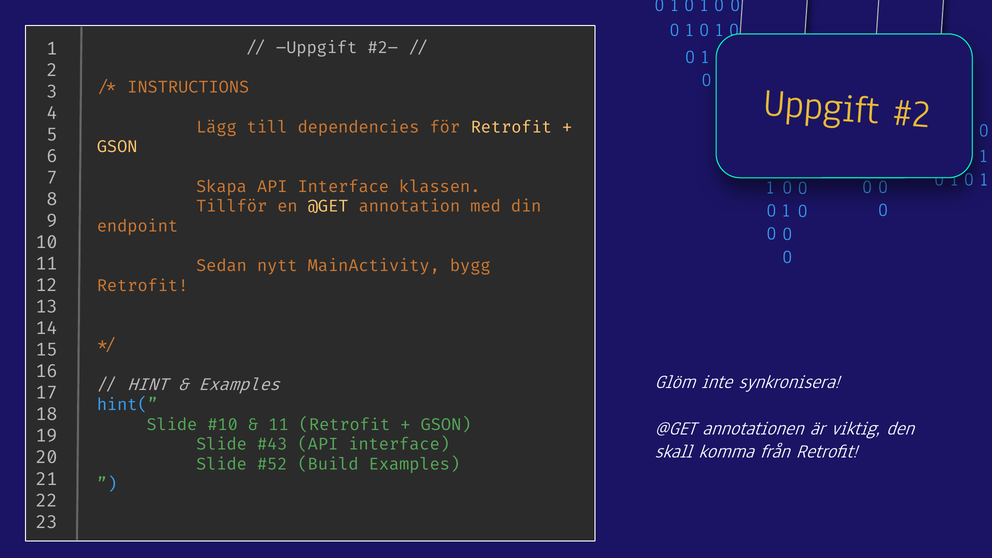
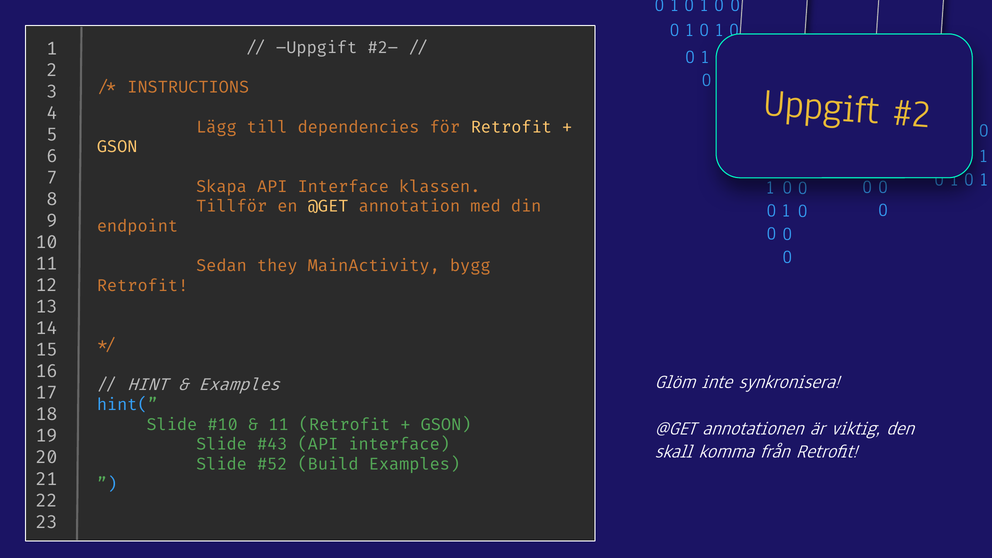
nytt: nytt -> they (277, 266)
